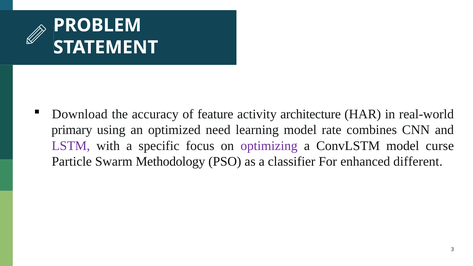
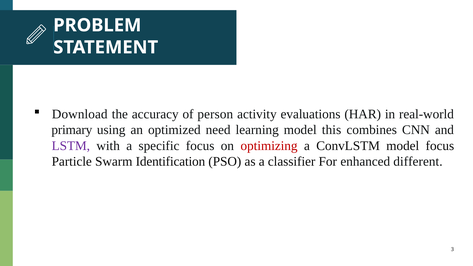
feature: feature -> person (215, 114)
architecture: architecture -> evaluations (311, 114)
rate: rate -> this (332, 130)
optimizing colour: purple -> red (269, 146)
model curse: curse -> focus (440, 146)
Methodology: Methodology -> Identification (170, 162)
